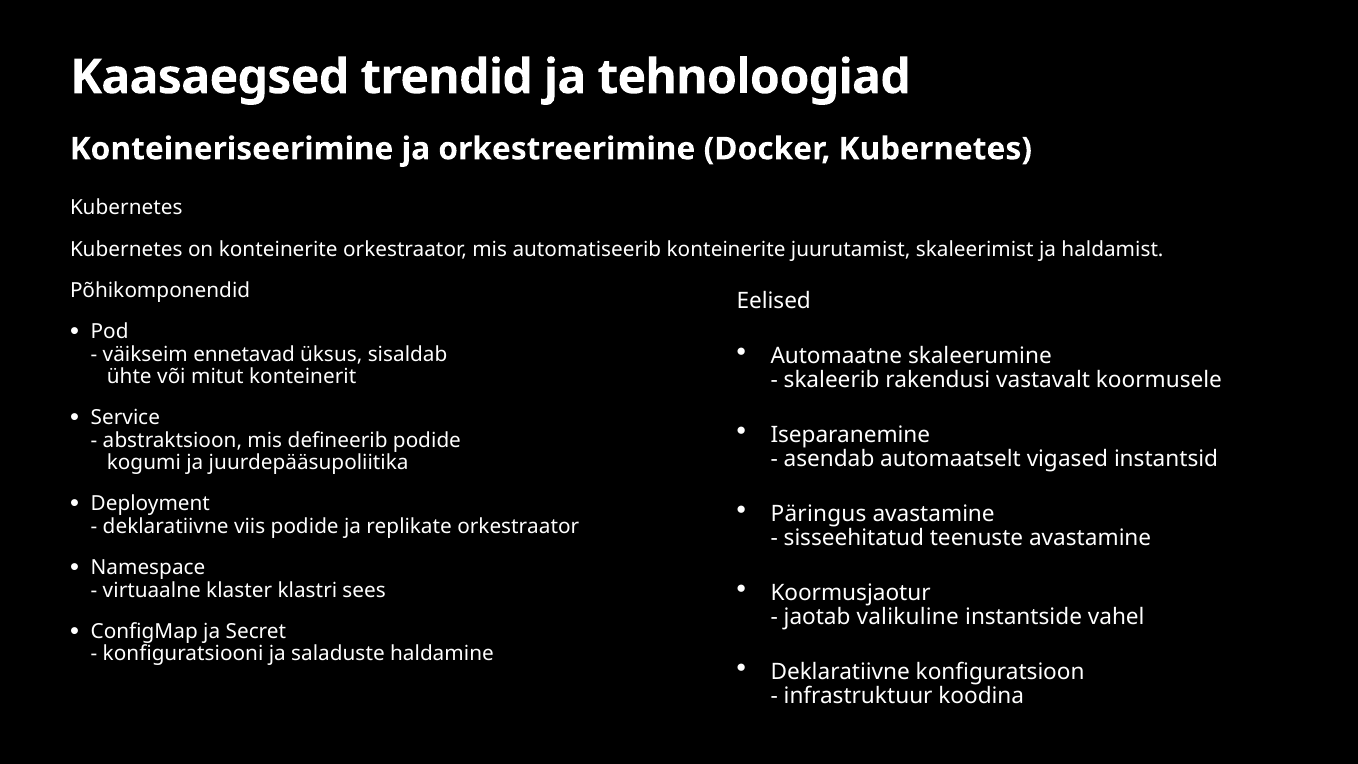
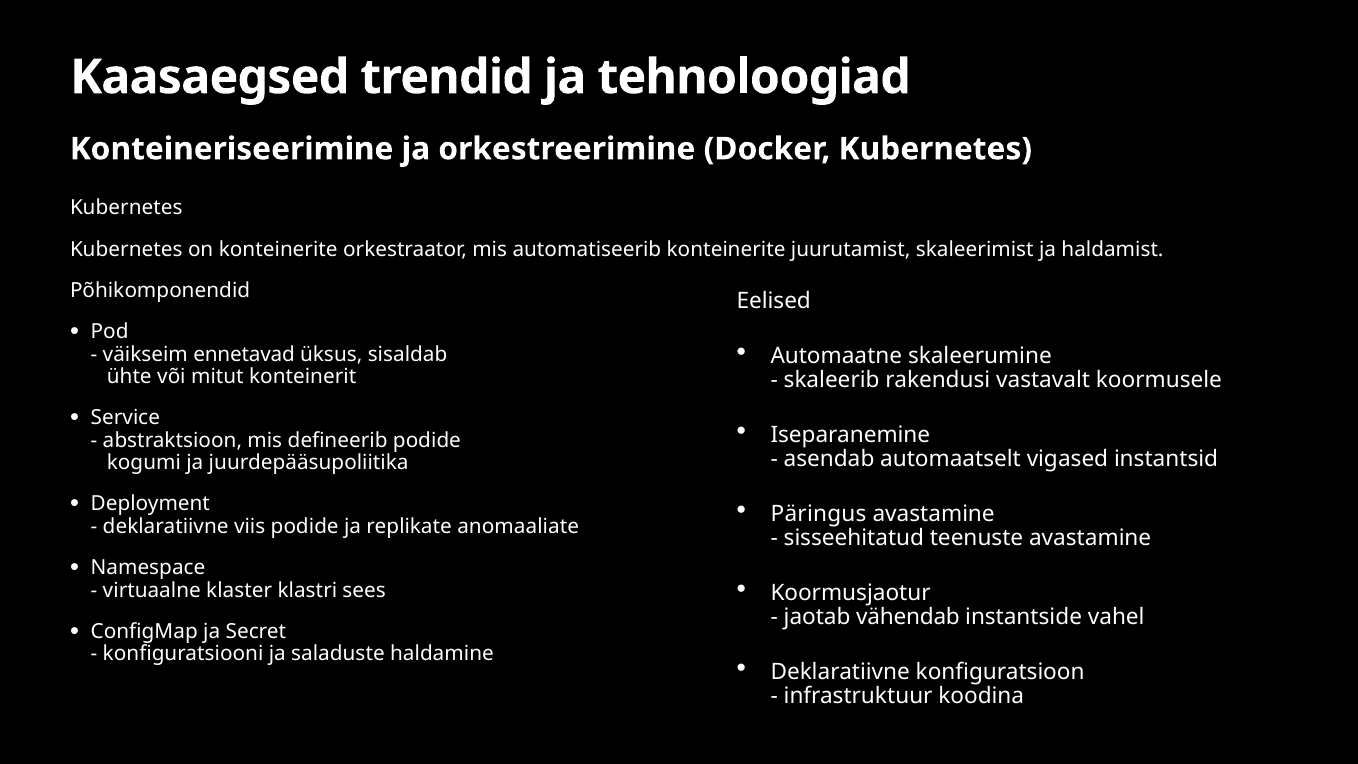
replikate orkestraator: orkestraator -> anomaaliate (518, 526)
valikuline: valikuline -> vähendab (908, 617)
